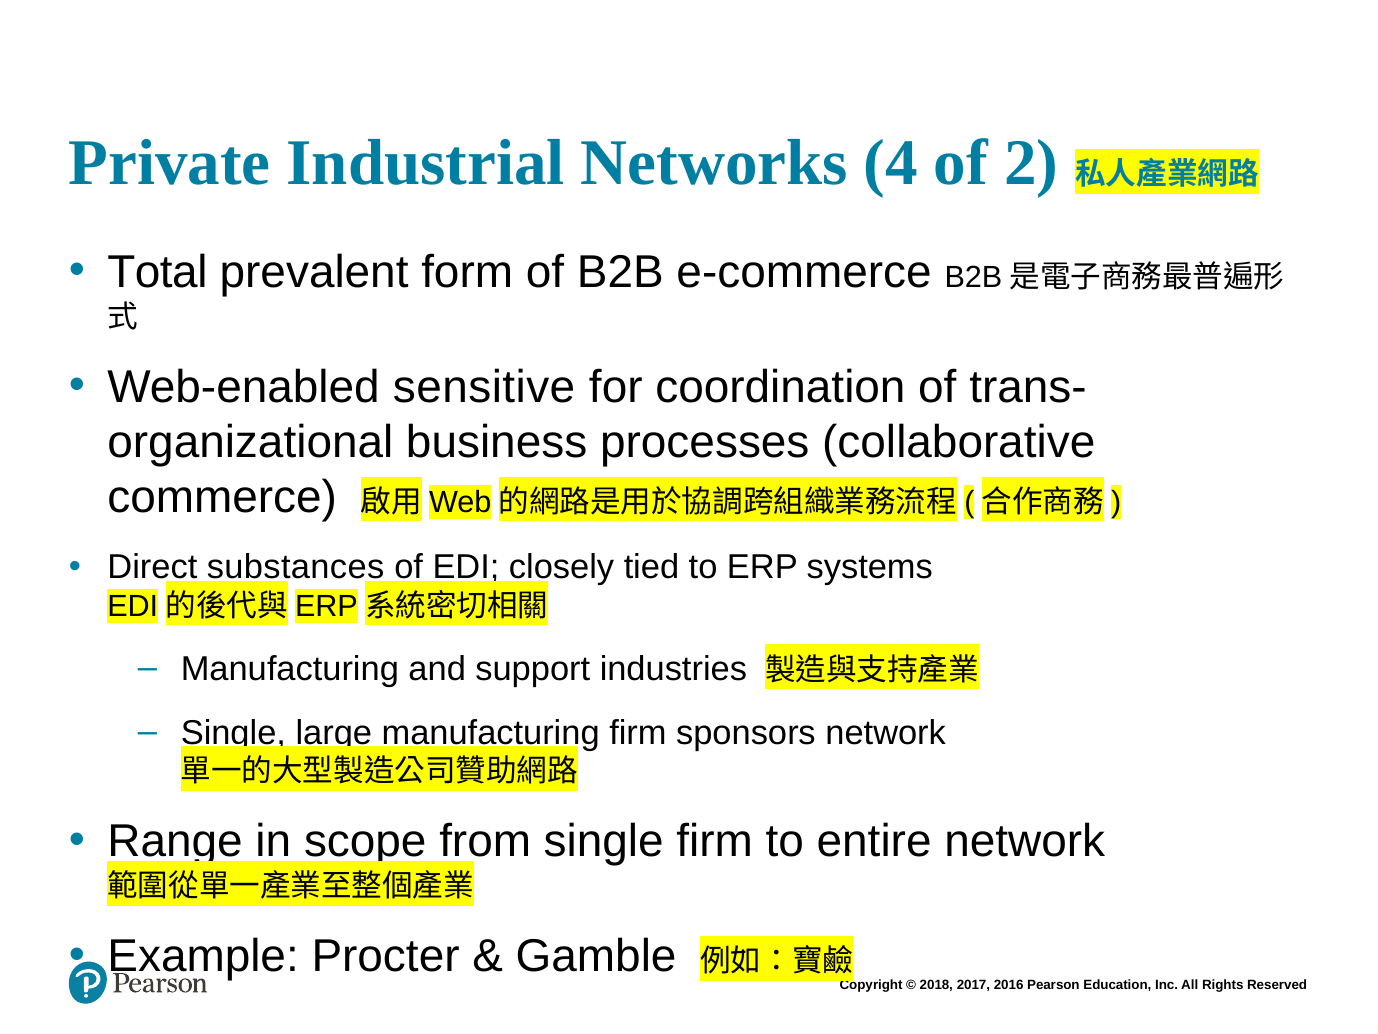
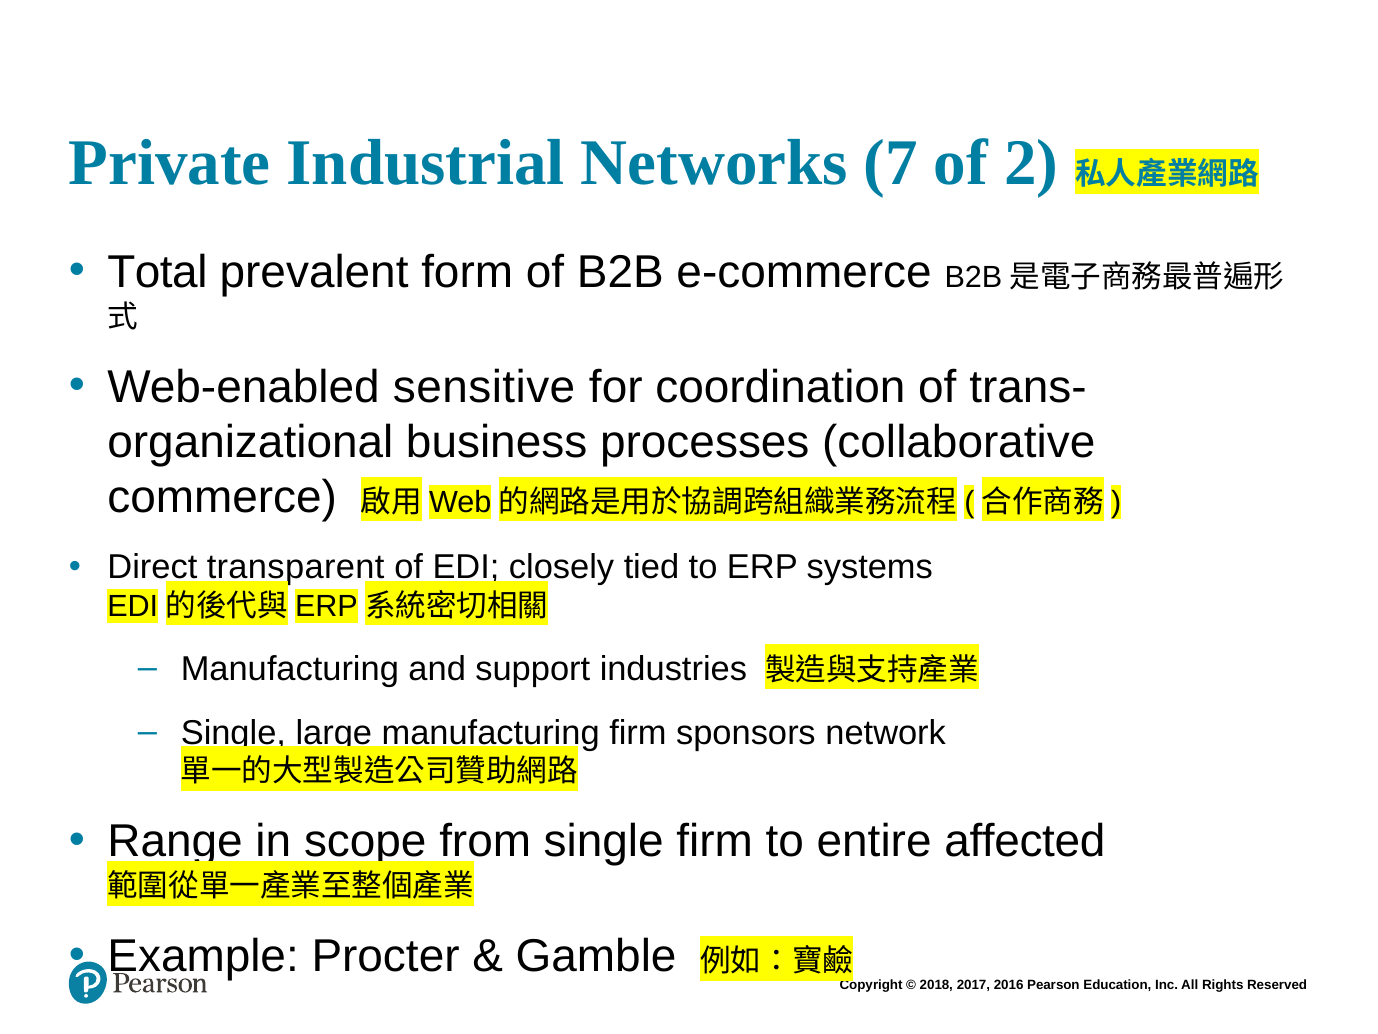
4: 4 -> 7 (891, 163)
substances: substances -> transparent (296, 567)
entire network: network -> affected (1025, 841)
